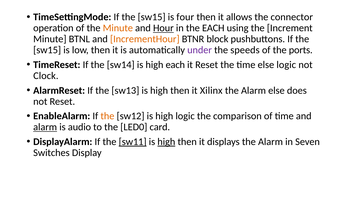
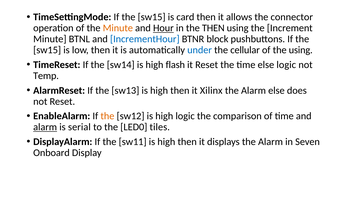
four: four -> card (185, 17)
the EACH: EACH -> THEN (213, 28)
IncrementHour colour: orange -> blue (145, 39)
under colour: purple -> blue (200, 50)
speeds: speeds -> cellular (245, 50)
the ports: ports -> using (301, 50)
high each: each -> flash (175, 65)
Clock: Clock -> Temp (46, 76)
audio: audio -> serial (79, 127)
card: card -> tiles (160, 127)
sw11 underline: present -> none (133, 142)
high underline: present -> none (166, 142)
Switches: Switches -> Onboard (51, 153)
